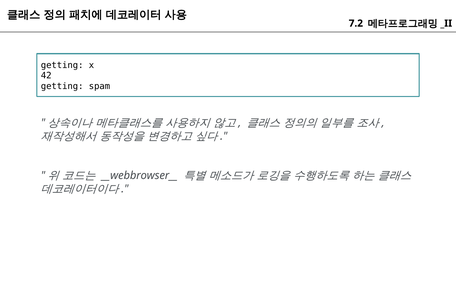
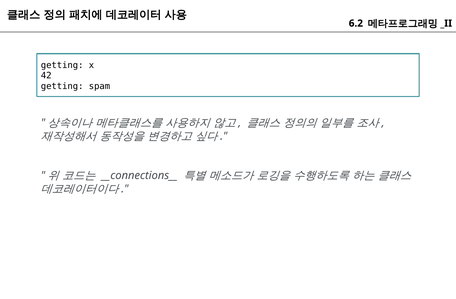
7.2: 7.2 -> 6.2 (356, 23)
__webbrowser__: __webbrowser__ -> __connections__ (140, 176)
